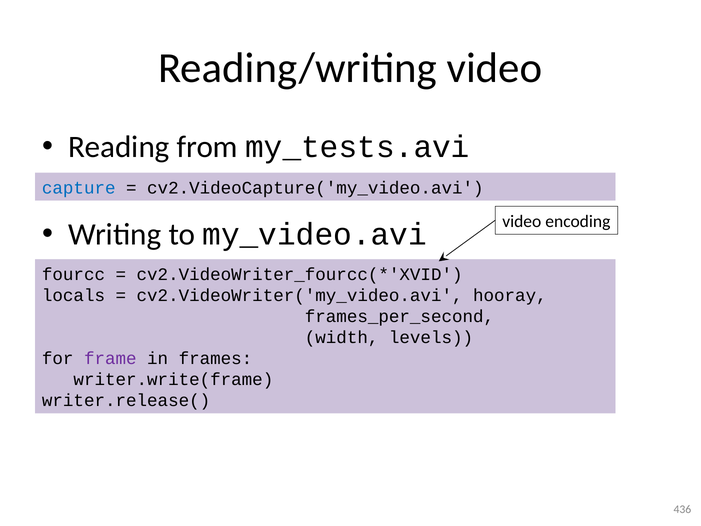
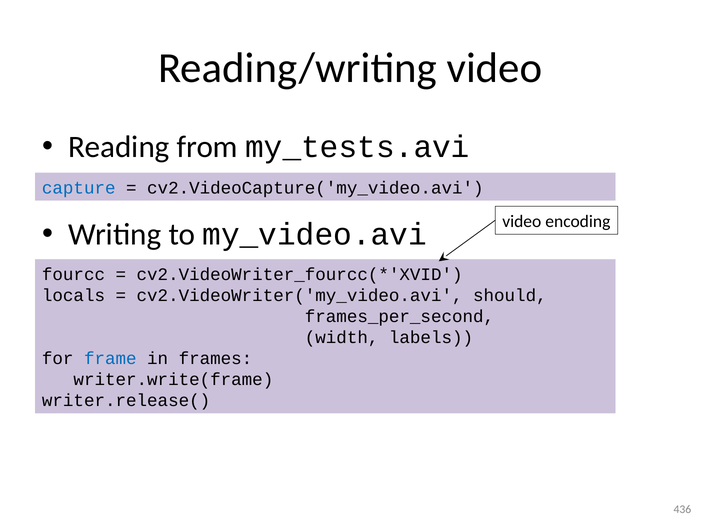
hooray: hooray -> should (510, 295)
levels: levels -> labels (431, 337)
frame colour: purple -> blue (110, 358)
